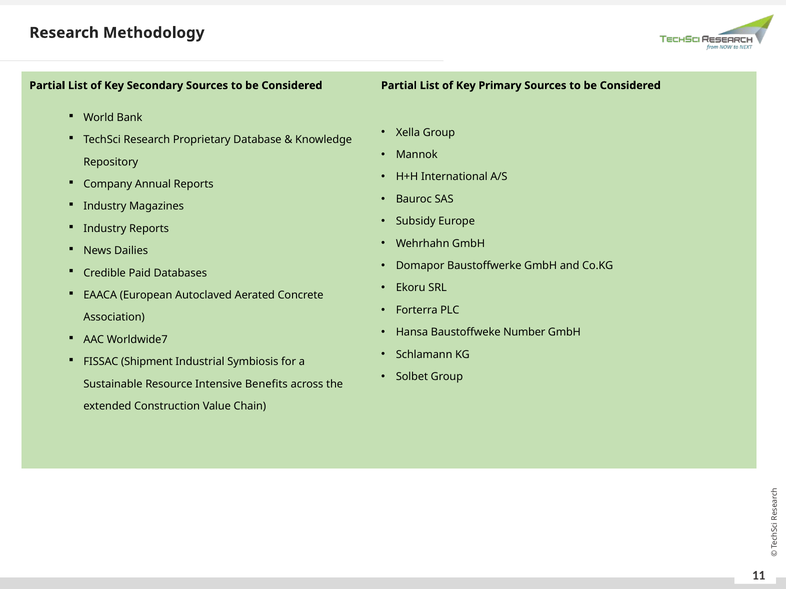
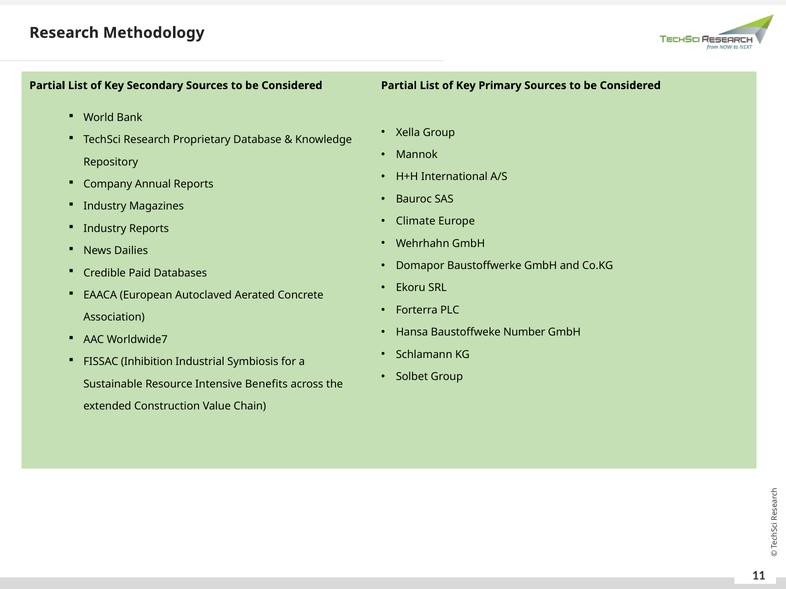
Subsidy: Subsidy -> Climate (416, 221)
Shipment: Shipment -> Inhibition (147, 362)
